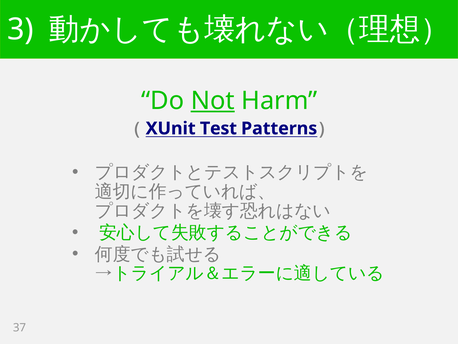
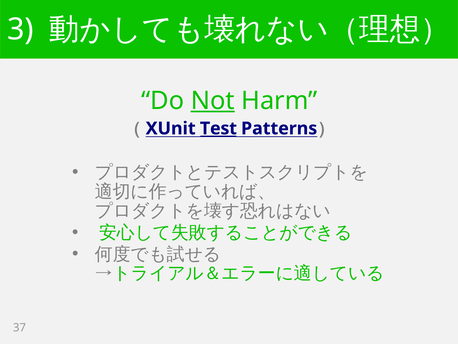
Test underline: none -> present (218, 128)
